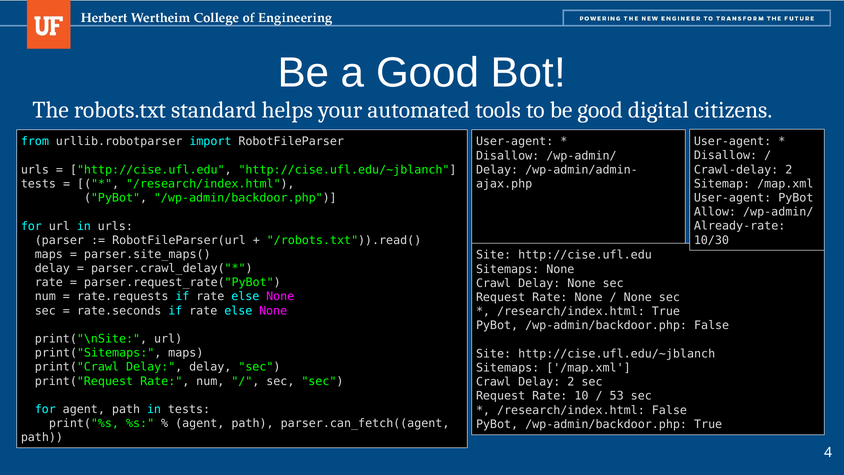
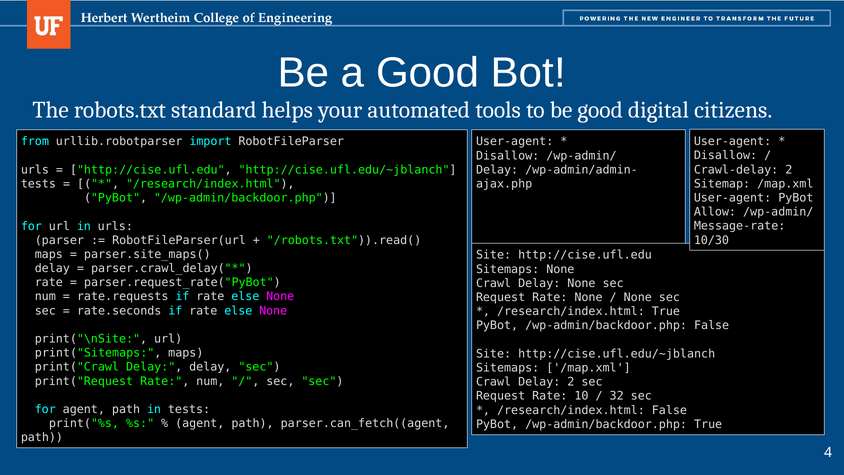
Already-rate: Already-rate -> Message-rate (740, 226)
53: 53 -> 32 (617, 396)
